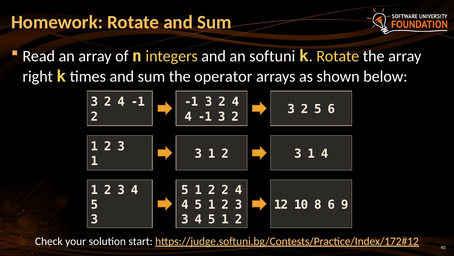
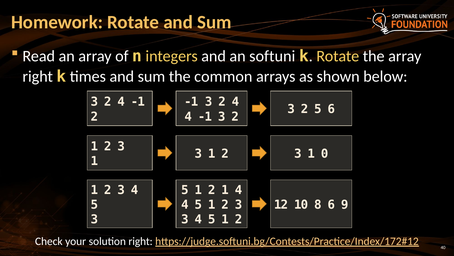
operator: operator -> common (223, 76)
1 4: 4 -> 0 (325, 153)
2 2: 2 -> 1 (225, 190)
solution start: start -> right (141, 241)
